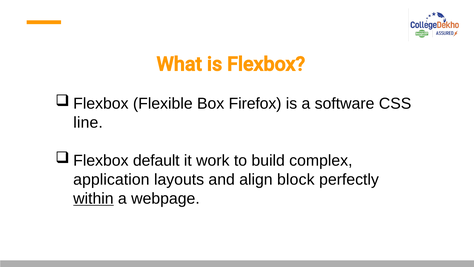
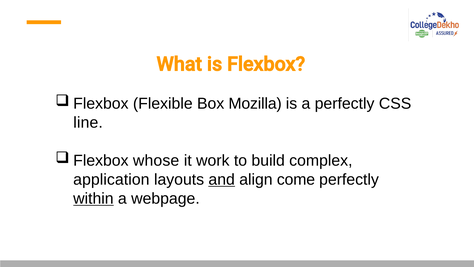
Firefox: Firefox -> Mozilla (255, 103)
a software: software -> perfectly (345, 103)
default: default -> whose (156, 160)
and underline: none -> present (222, 179)
block: block -> come (296, 179)
